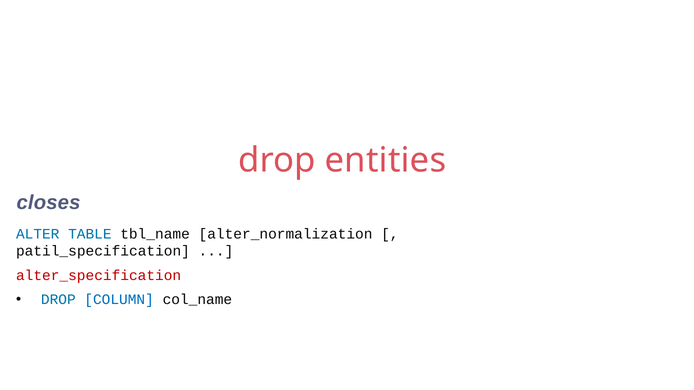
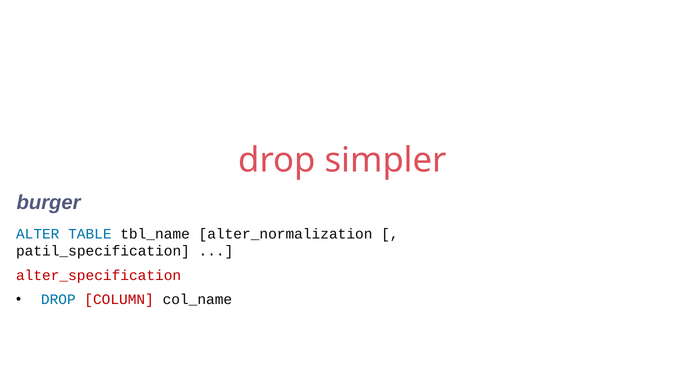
entities: entities -> simpler (386, 160)
closes: closes -> burger (49, 203)
COLUMN colour: blue -> red (119, 300)
